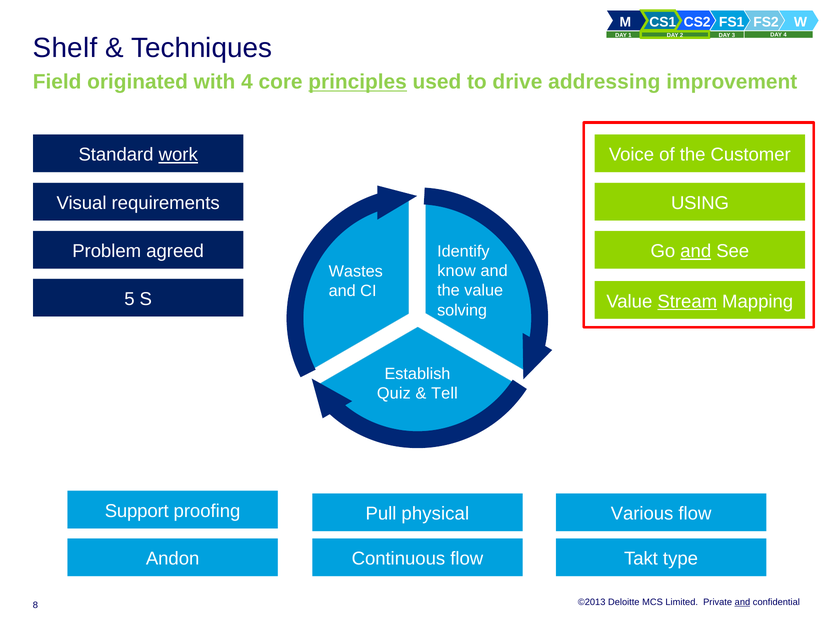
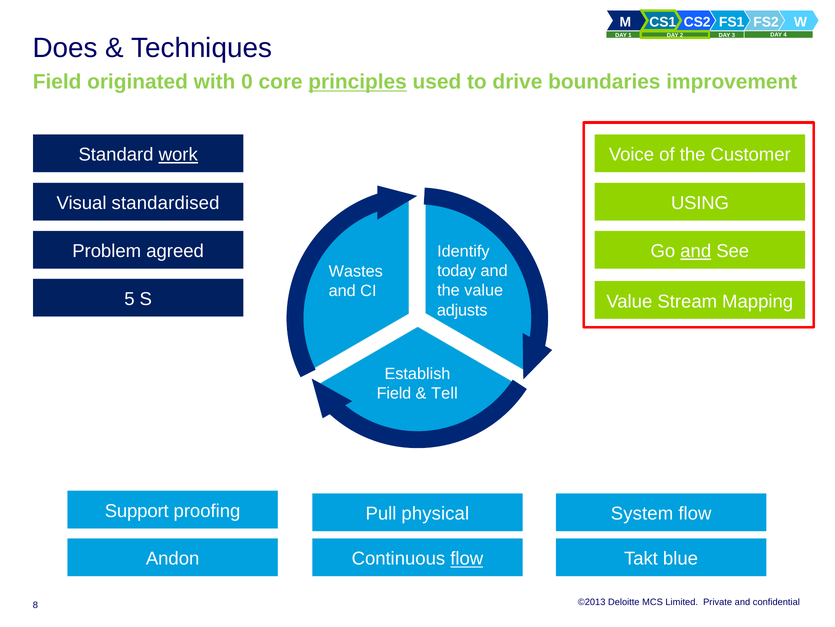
Shelf: Shelf -> Does (65, 48)
with 4: 4 -> 0 (247, 82)
addressing: addressing -> boundaries (604, 82)
requirements: requirements -> standardised (166, 203)
know: know -> today (457, 271)
Stream underline: present -> none (687, 301)
solving: solving -> adjusts (462, 310)
Quiz: Quiz -> Field (394, 393)
Various: Various -> System (642, 513)
flow underline: none -> present (467, 558)
type: type -> blue (681, 558)
and underline: present -> none (742, 602)
